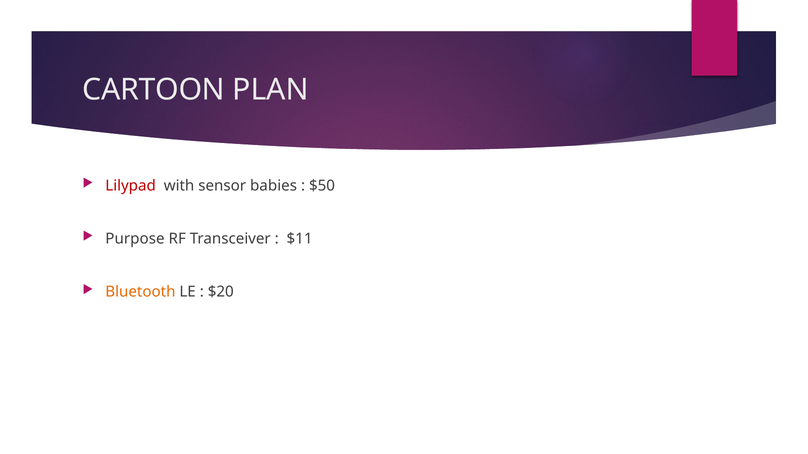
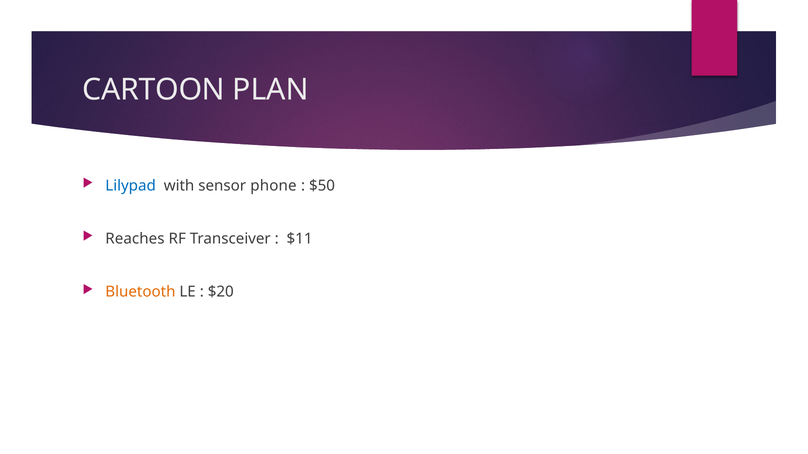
Lilypad colour: red -> blue (131, 186)
babies: babies -> phone (273, 186)
Purpose: Purpose -> Reaches (135, 239)
